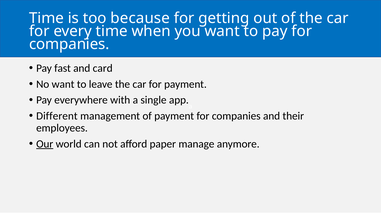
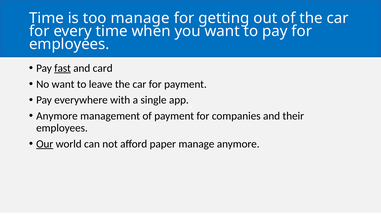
too because: because -> manage (140, 18)
companies: companies -> employees (69, 44)
fast underline: none -> present (63, 68)
Different: Different -> Anymore (57, 116)
